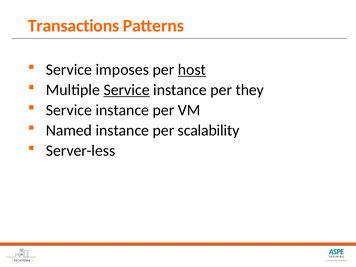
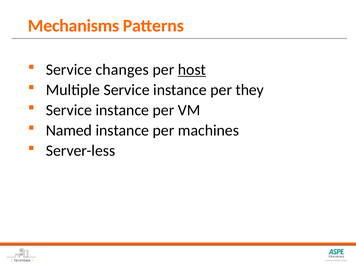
Transactions: Transactions -> Mechanisms (74, 26)
imposes: imposes -> changes (122, 70)
Service underline: present -> none (127, 90)
scalability: scalability -> machines (208, 130)
